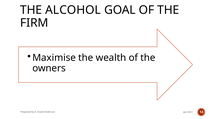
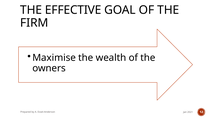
ALCOHOL: ALCOHOL -> EFFECTIVE (73, 10)
